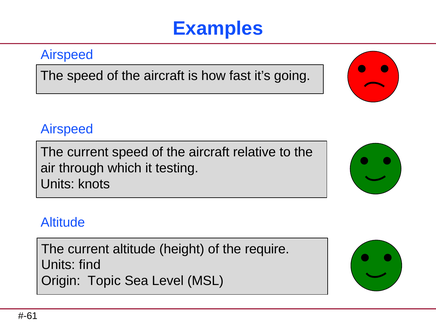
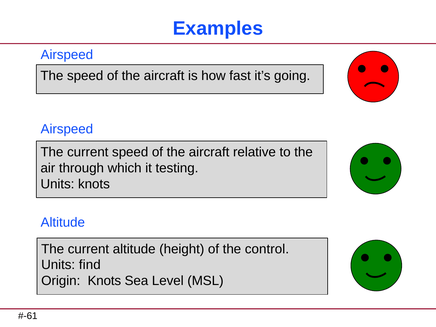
require: require -> control (267, 249)
Origin Topic: Topic -> Knots (104, 281)
